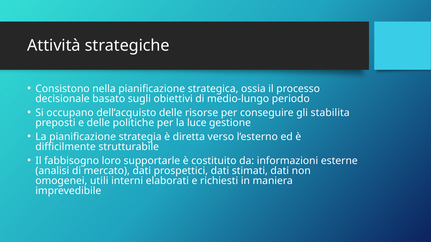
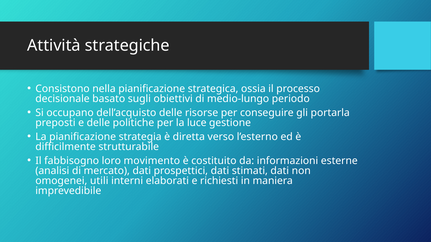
stabilita: stabilita -> portarla (330, 113)
supportarle: supportarle -> movimento (152, 161)
